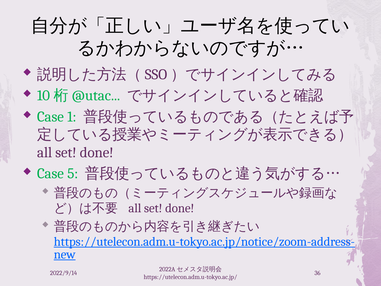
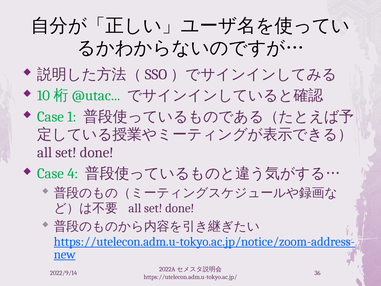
5: 5 -> 4 (73, 173)
